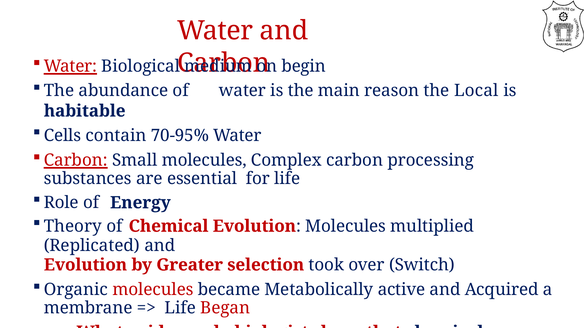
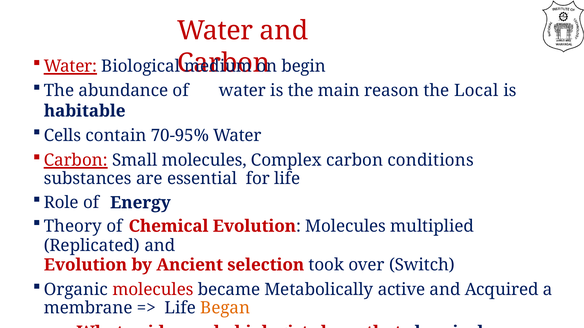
processing: processing -> conditions (431, 160)
Greater: Greater -> Ancient (190, 265)
Began colour: red -> orange (225, 308)
